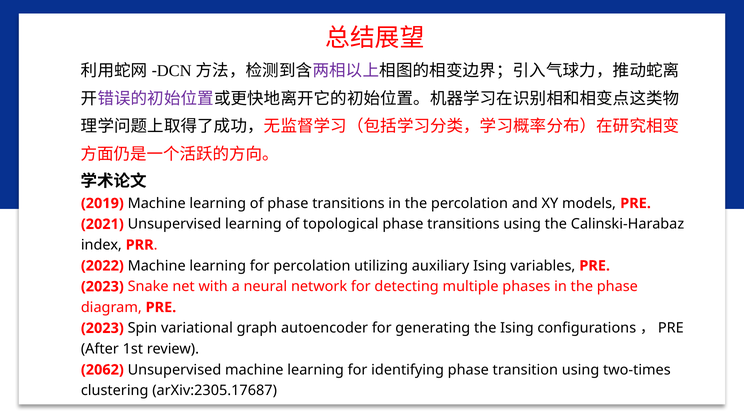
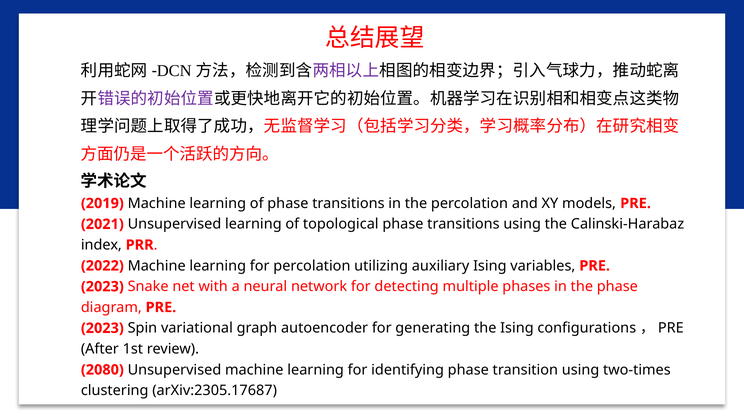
2062: 2062 -> 2080 (102, 370)
